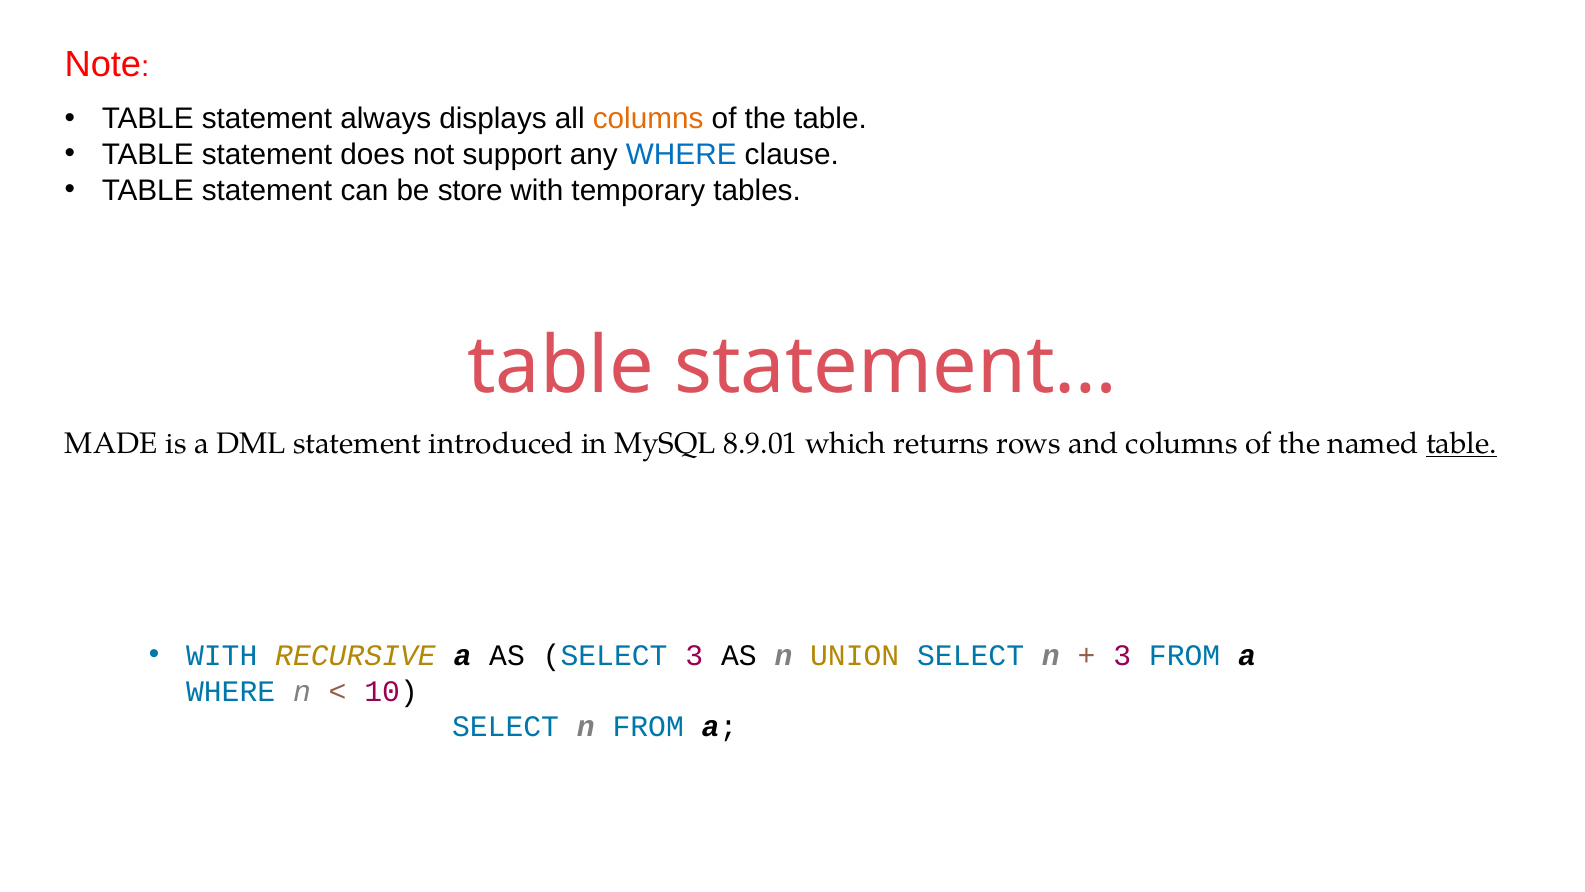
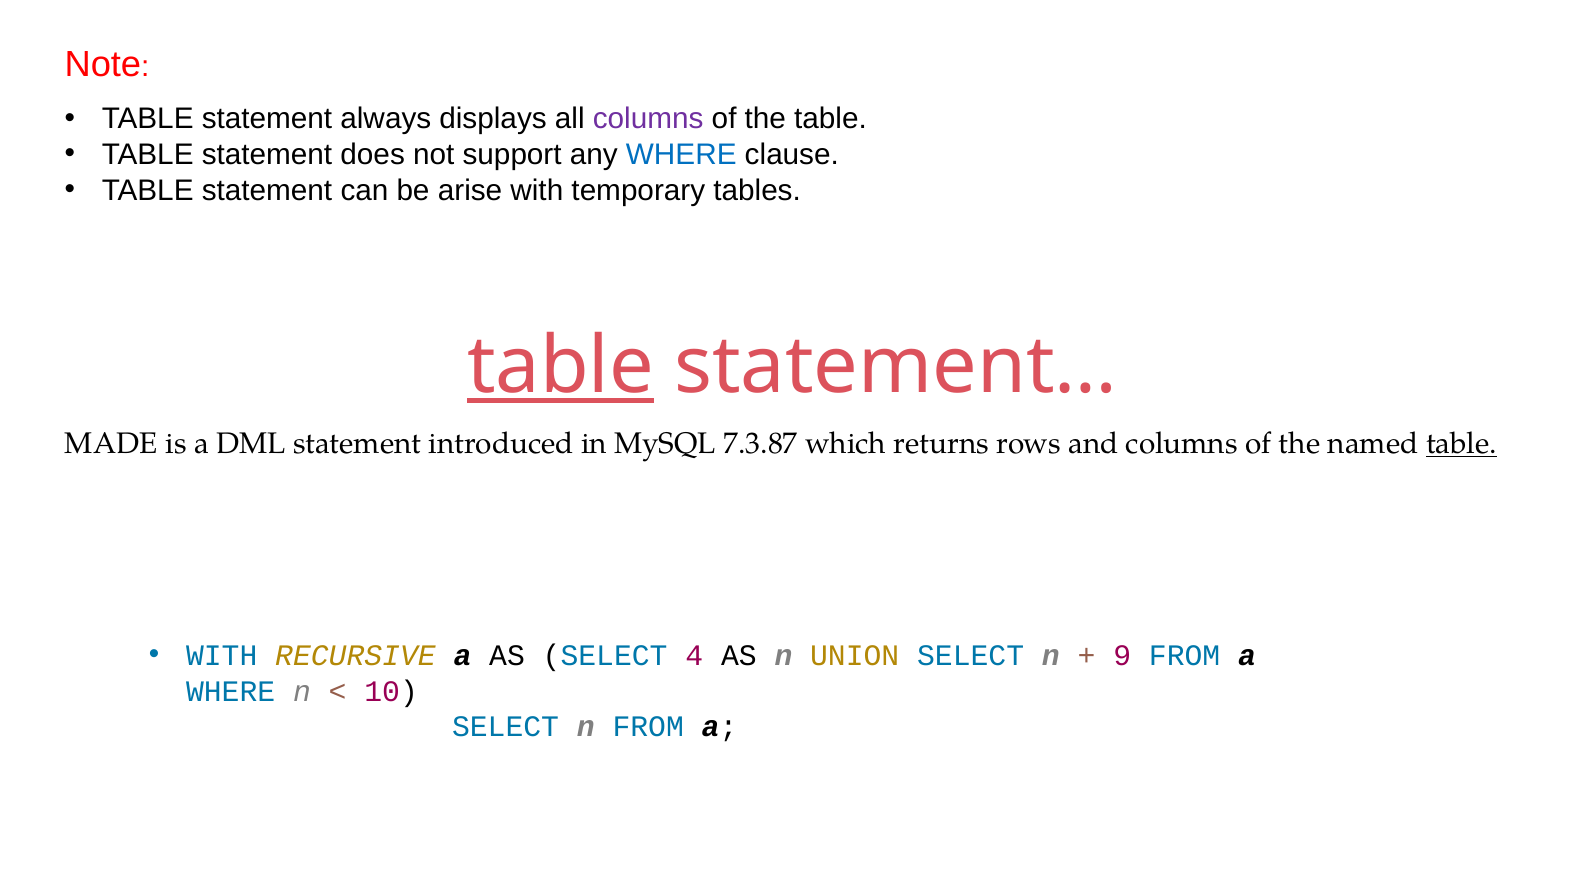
columns colour: orange -> purple (648, 119)
store: store -> arise (470, 190)
table underline: none -> present (560, 366)
8.9.01: 8.9.01 -> 7.3.87 (761, 443)
SELECT 3: 3 -> 4 (694, 655)
3: 3 -> 9 (1122, 655)
